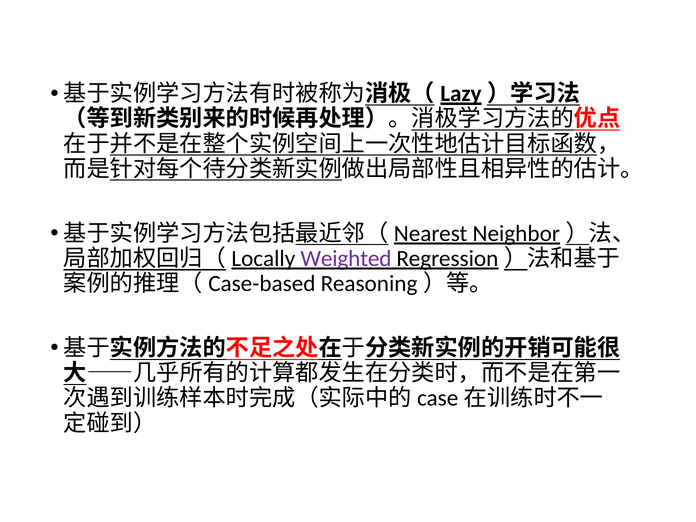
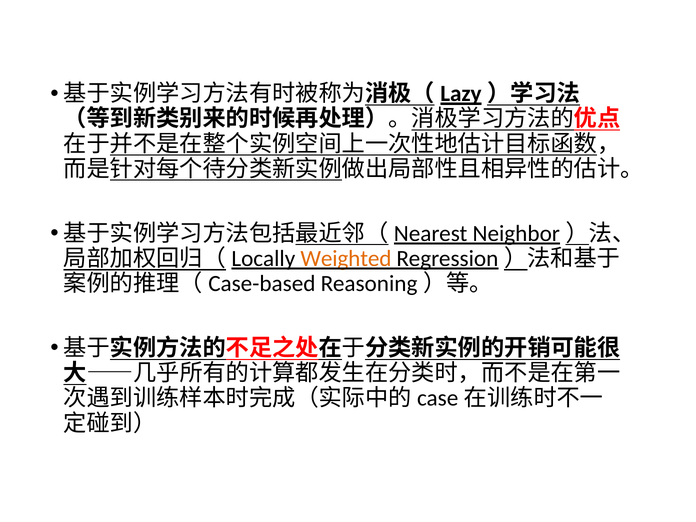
Weighted colour: purple -> orange (346, 259)
